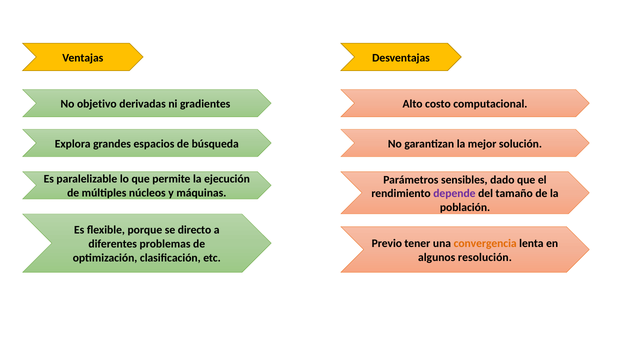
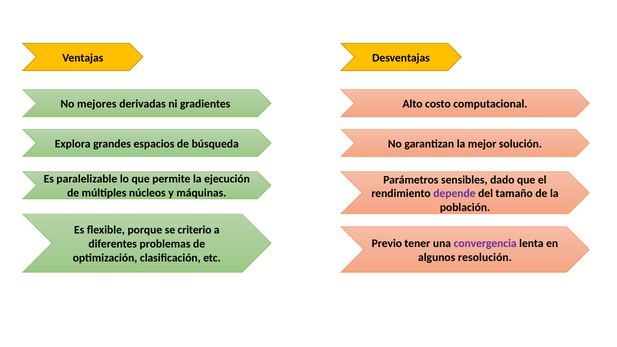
objetivo: objetivo -> mejores (97, 104)
directo: directo -> criterio (195, 230)
convergencia colour: orange -> purple (485, 243)
